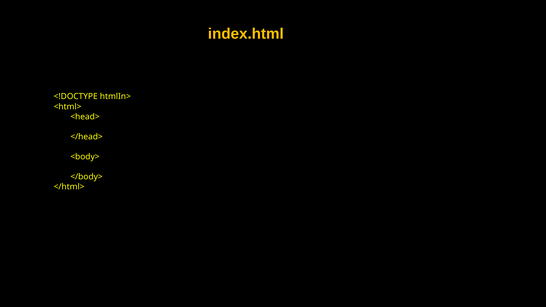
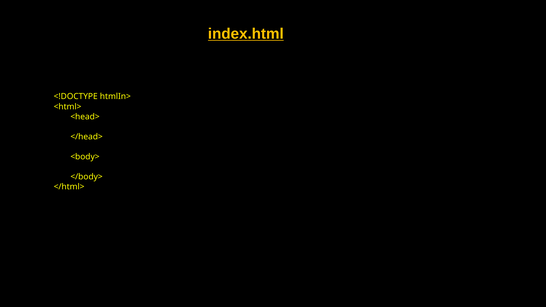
index.html underline: none -> present (246, 34)
